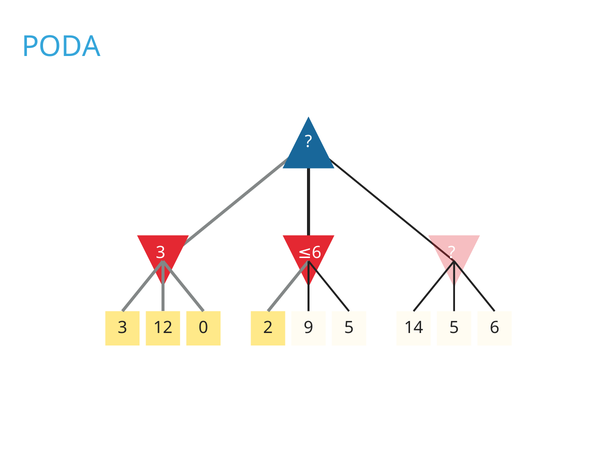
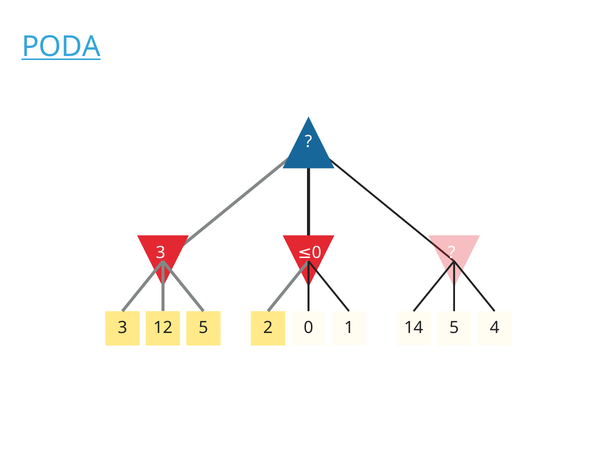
PODA underline: none -> present (61, 47)
6: 6 -> 0 (317, 253)
3 0: 0 -> 5 (203, 328)
12 9: 9 -> 0 (309, 328)
2 5: 5 -> 1 (349, 328)
14 6: 6 -> 4 (495, 328)
